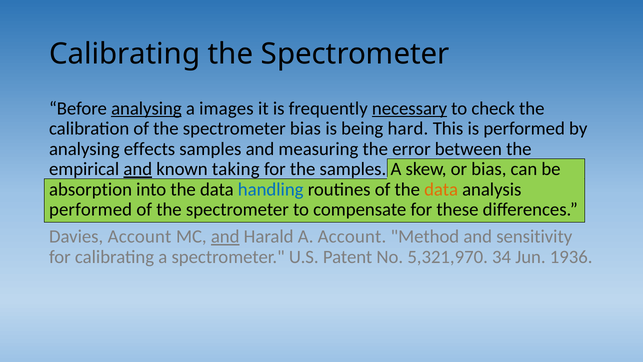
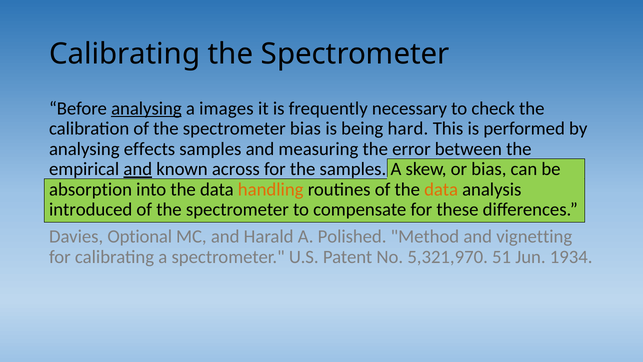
necessary underline: present -> none (409, 108)
taking: taking -> across (236, 169)
handling colour: blue -> orange (271, 189)
performed: performed -> introduced (91, 210)
Davies Account: Account -> Optional (140, 237)
and underline: present -> none (225, 237)
A Account: Account -> Polished (352, 237)
sensitivity: sensitivity -> vignetting (534, 237)
34: 34 -> 51 (502, 257)
1936: 1936 -> 1934 (571, 257)
